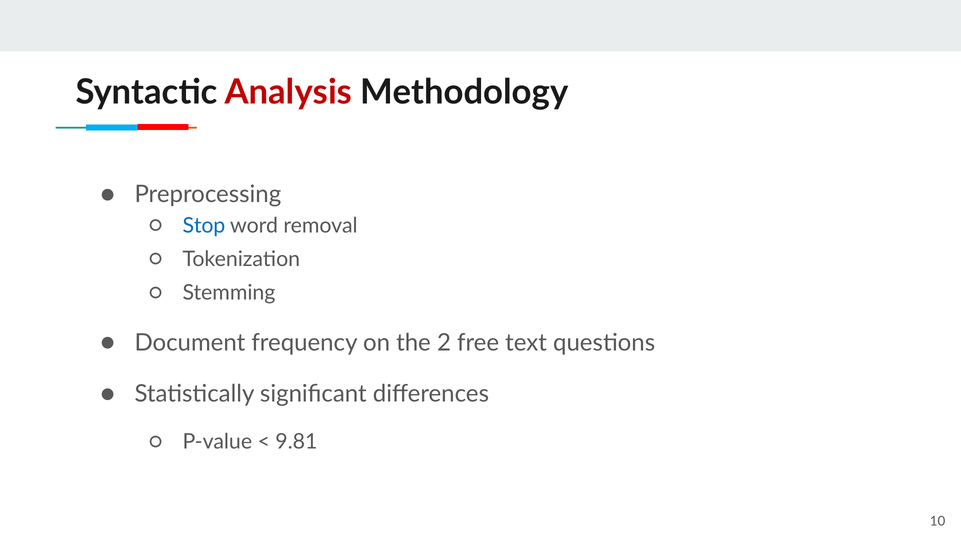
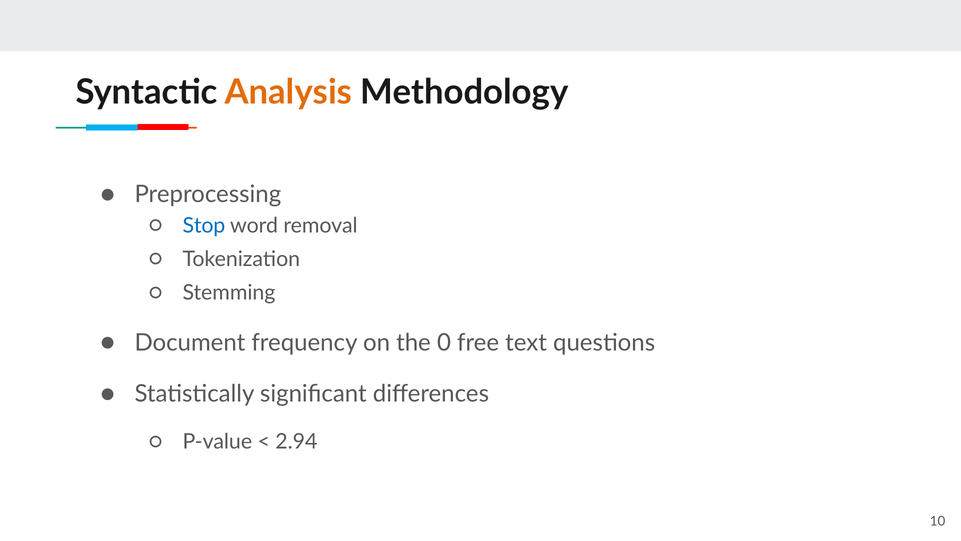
Analysis colour: red -> orange (288, 92)
2: 2 -> 0 (444, 342)
9.81: 9.81 -> 2.94 (296, 442)
